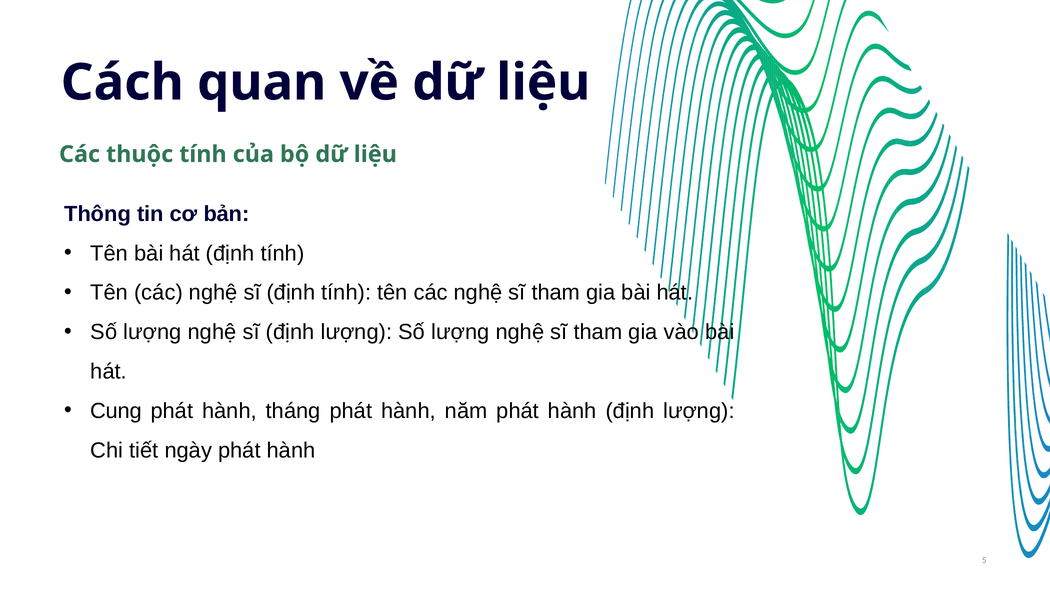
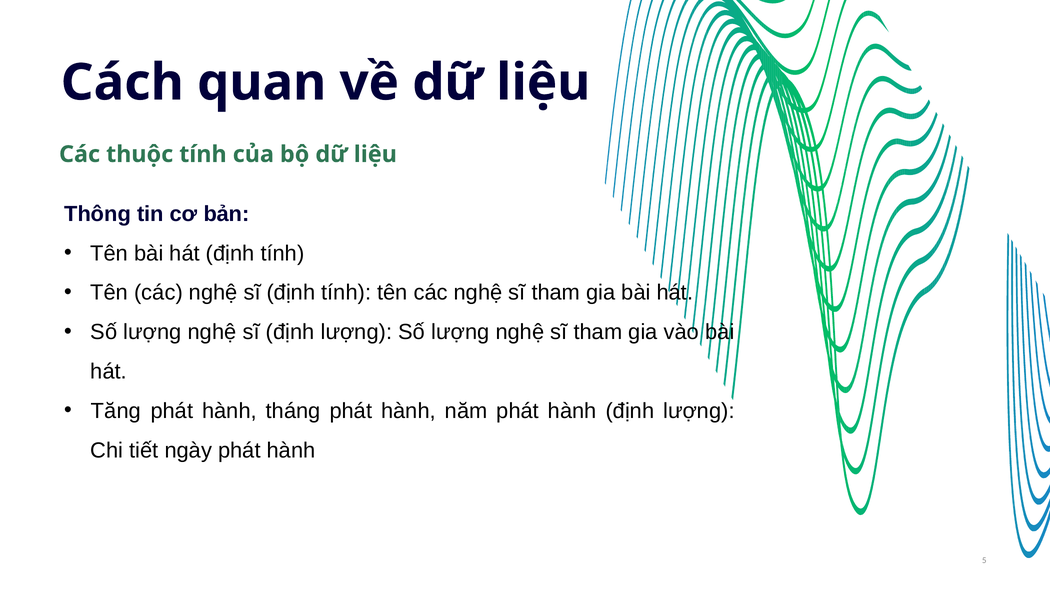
Cung: Cung -> Tăng (116, 411)
